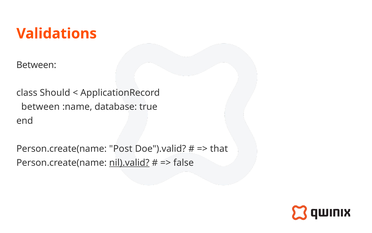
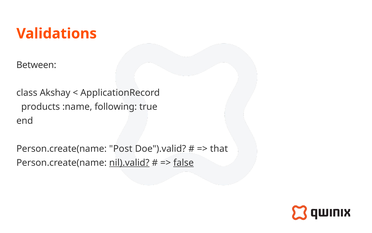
Should: Should -> Akshay (55, 93)
between: between -> products (41, 107)
database: database -> following (116, 107)
false underline: none -> present (184, 162)
